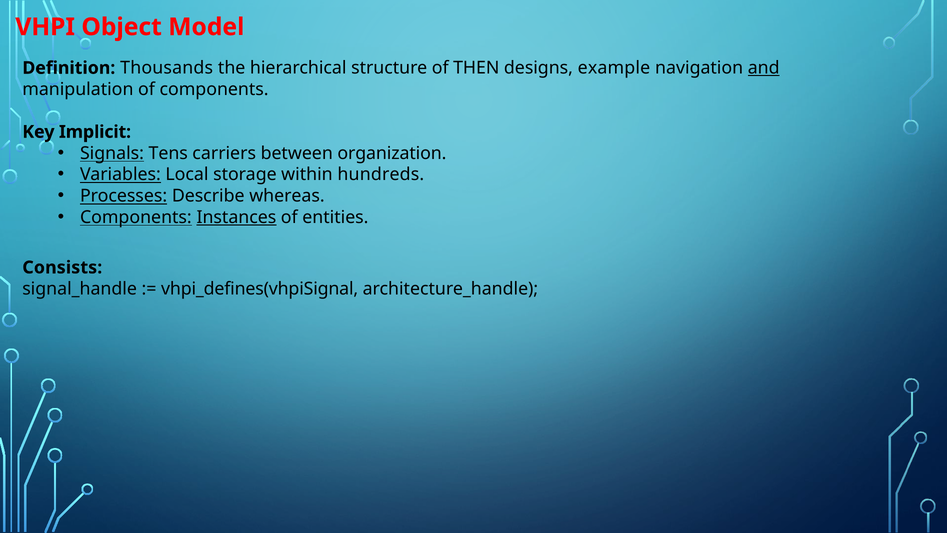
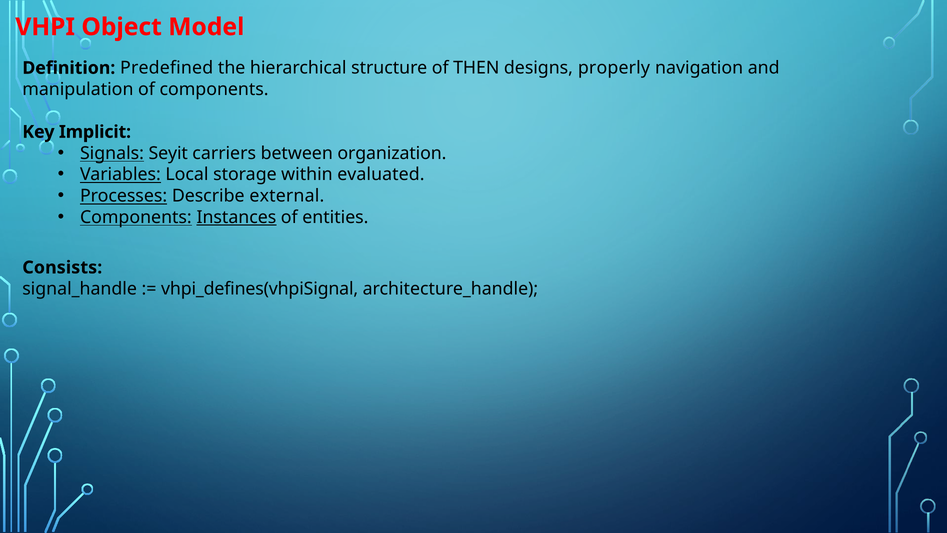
Thousands: Thousands -> Predefined (167, 68)
example: example -> properly (614, 68)
and underline: present -> none (764, 68)
Tens: Tens -> Seyit (168, 153)
hundreds: hundreds -> evaluated (381, 174)
whereas: whereas -> external (287, 196)
